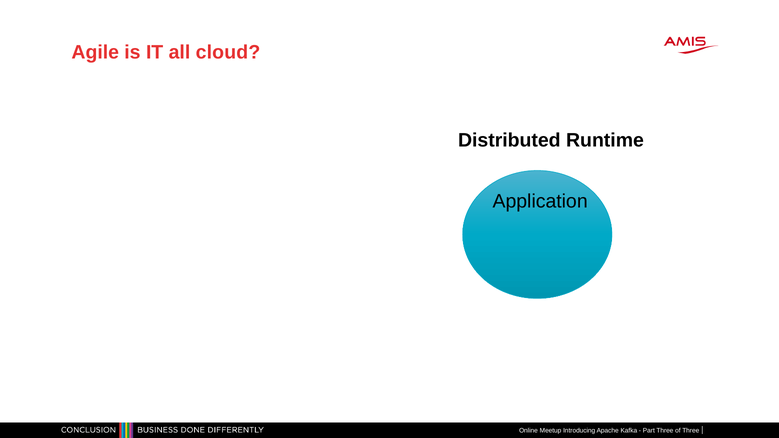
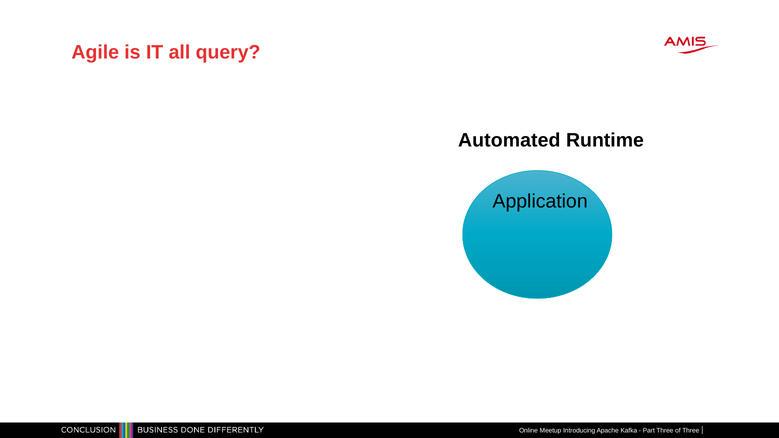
cloud: cloud -> query (228, 52)
Distributed: Distributed -> Automated (509, 141)
